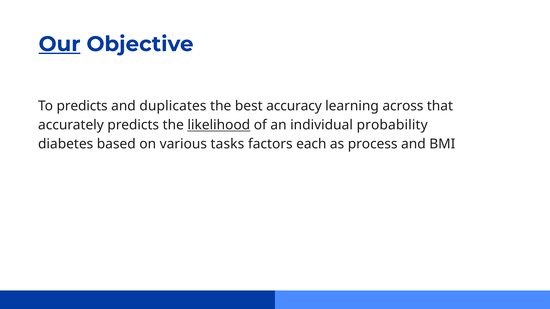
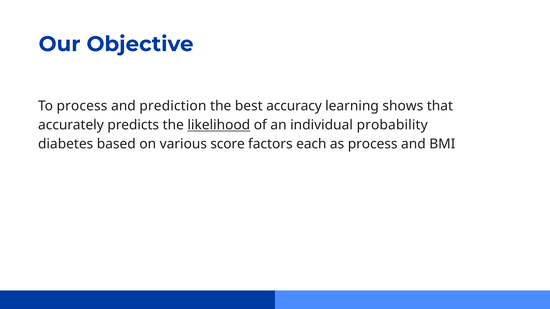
Our underline: present -> none (60, 44)
To predicts: predicts -> process (82, 106)
duplicates: duplicates -> prediction (173, 106)
across: across -> shows (403, 106)
tasks: tasks -> score (228, 144)
